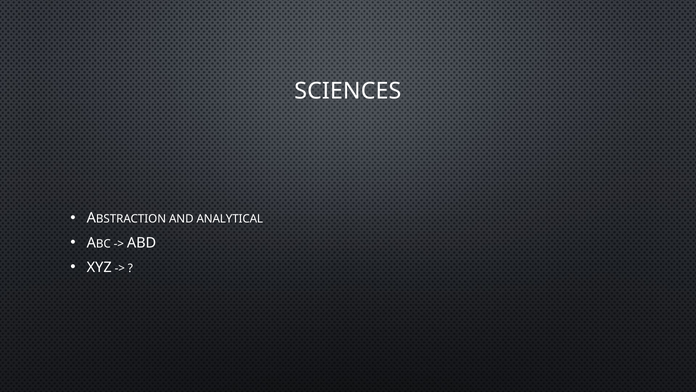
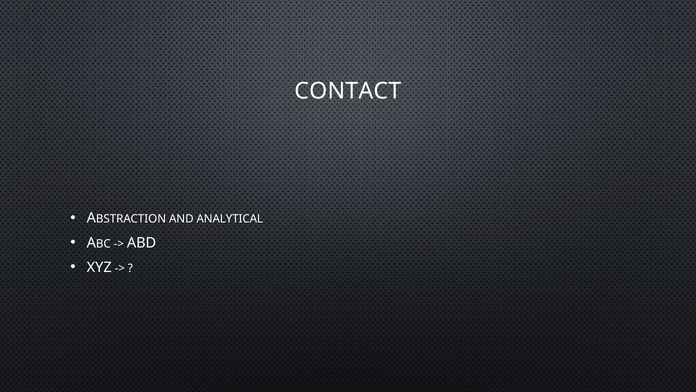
SCIENCES: SCIENCES -> CONTACT (348, 91)
